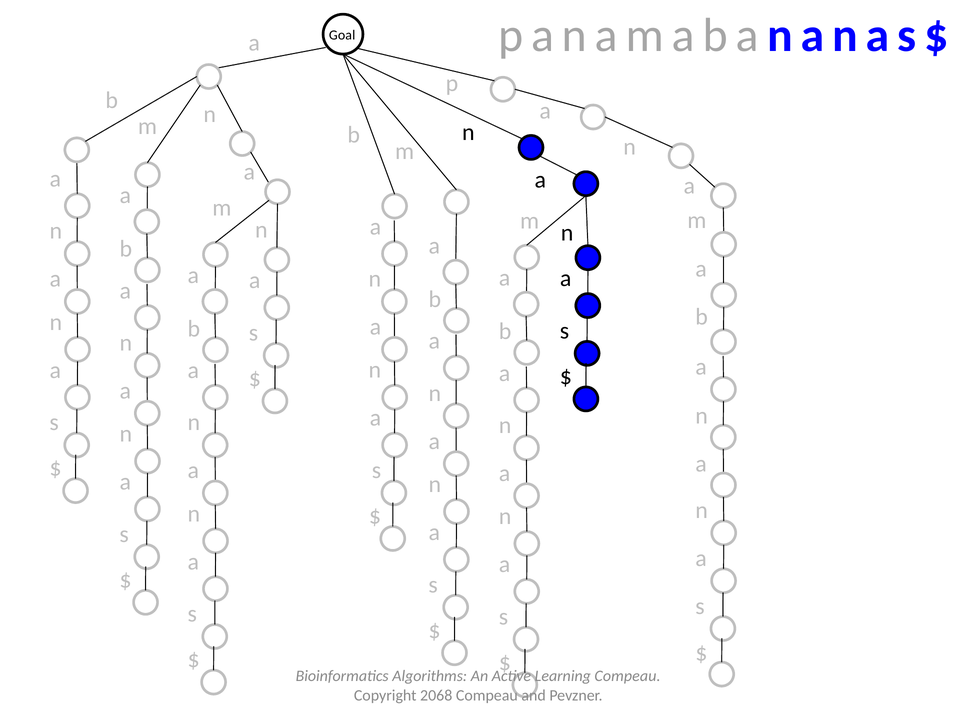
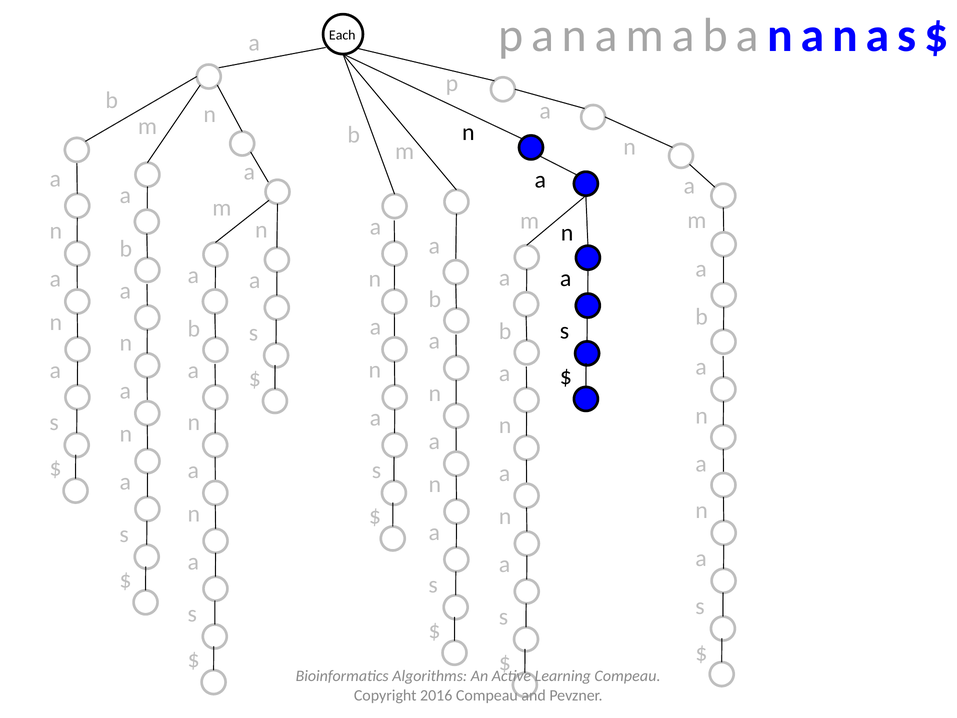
Goal: Goal -> Each (342, 35)
2068: 2068 -> 2016 (436, 695)
